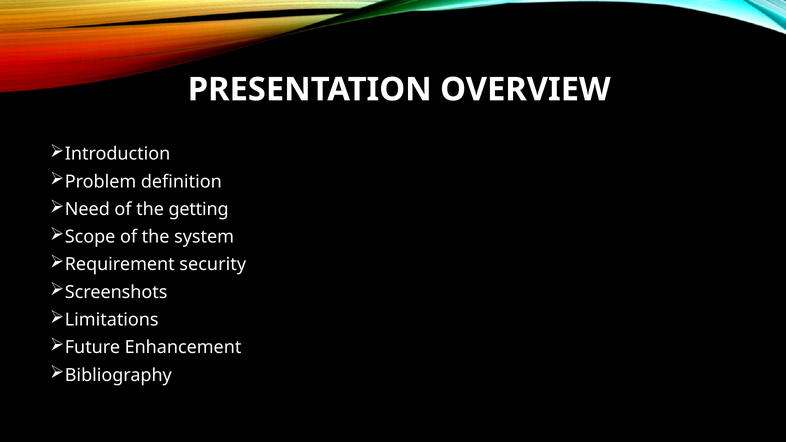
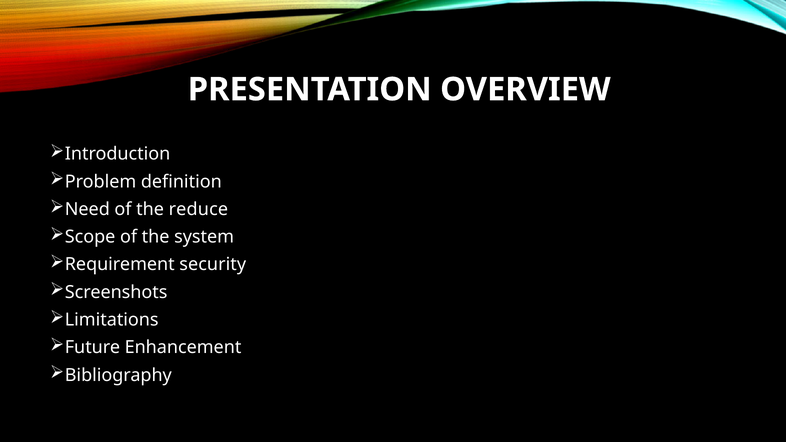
getting: getting -> reduce (198, 209)
